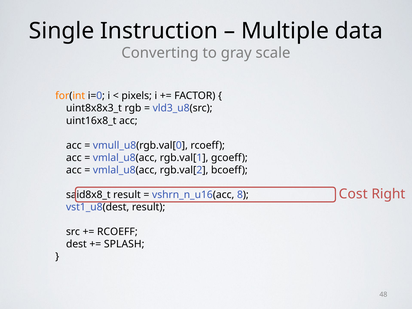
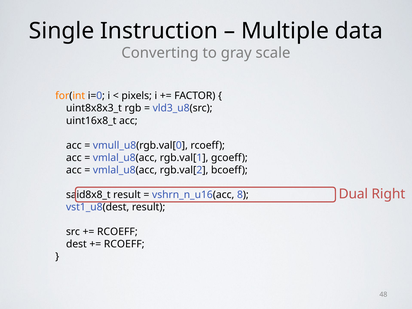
Cost: Cost -> Dual (353, 194)
SPLASH: SPLASH -> RCOEFF (124, 244)
